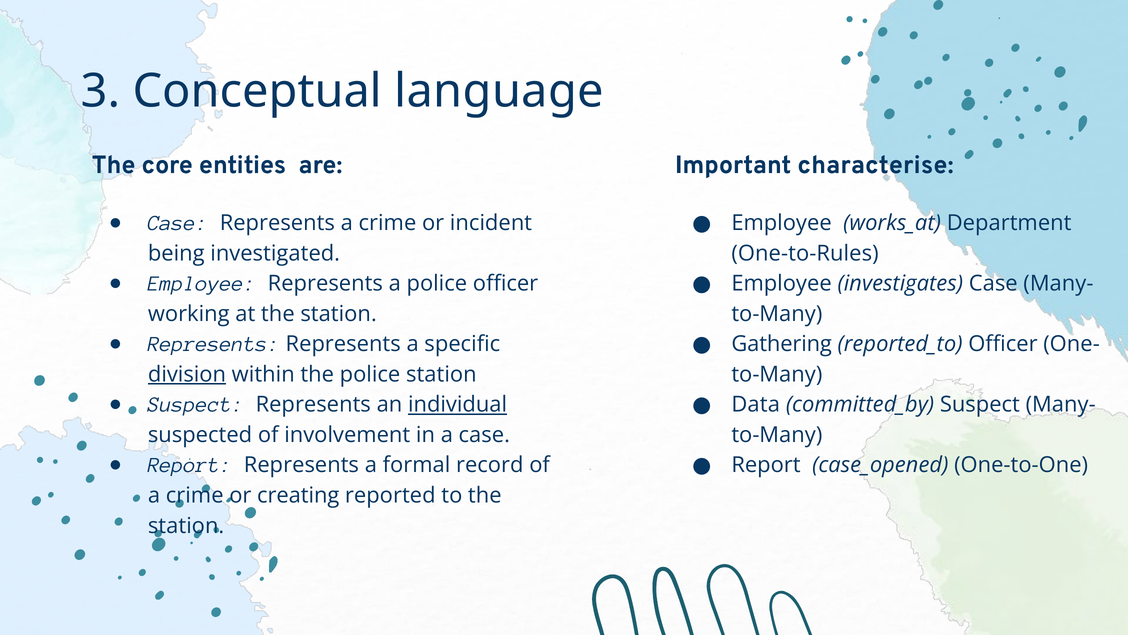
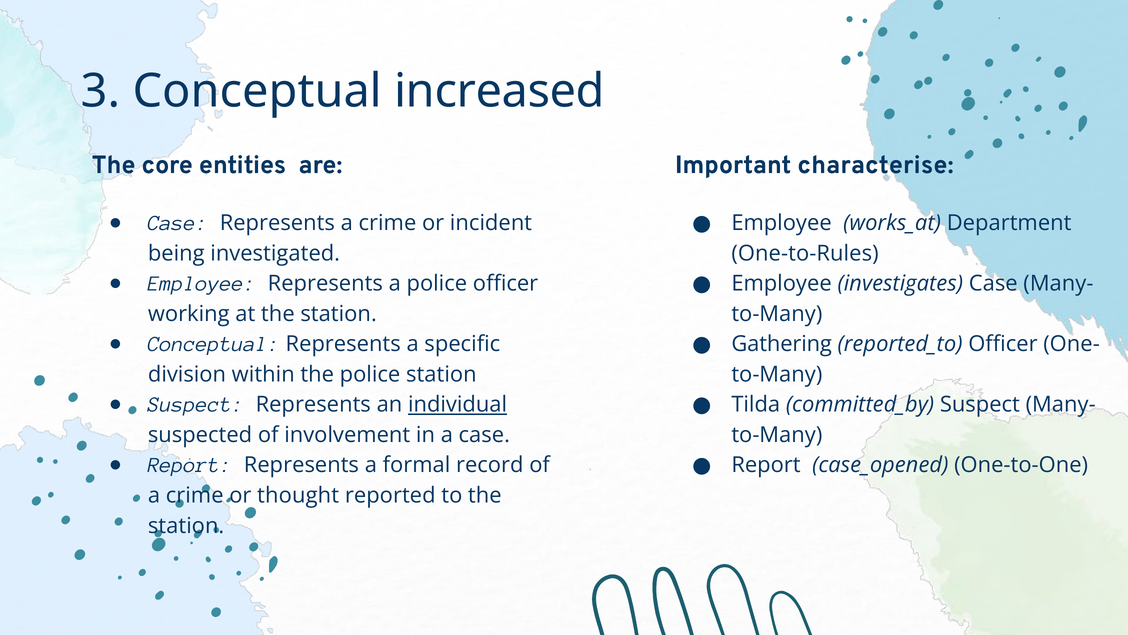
language: language -> increased (499, 91)
Represents: Represents -> Conceptual (214, 344)
division underline: present -> none (187, 374)
Data: Data -> Tilda (756, 404)
creating: creating -> thought (298, 495)
